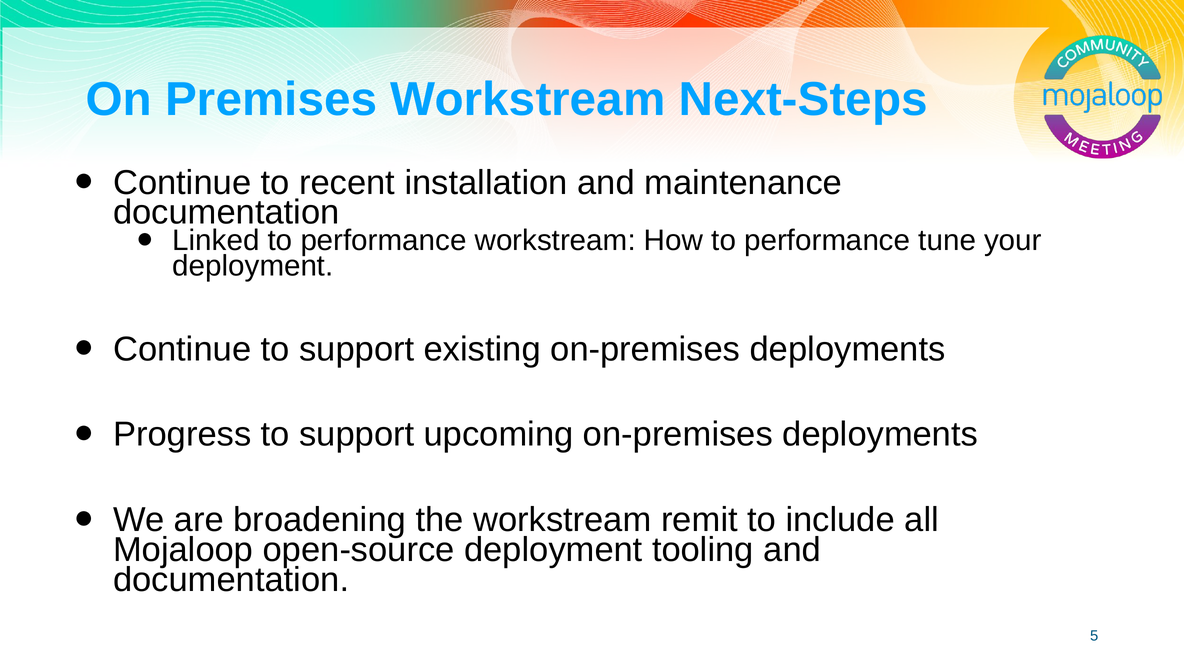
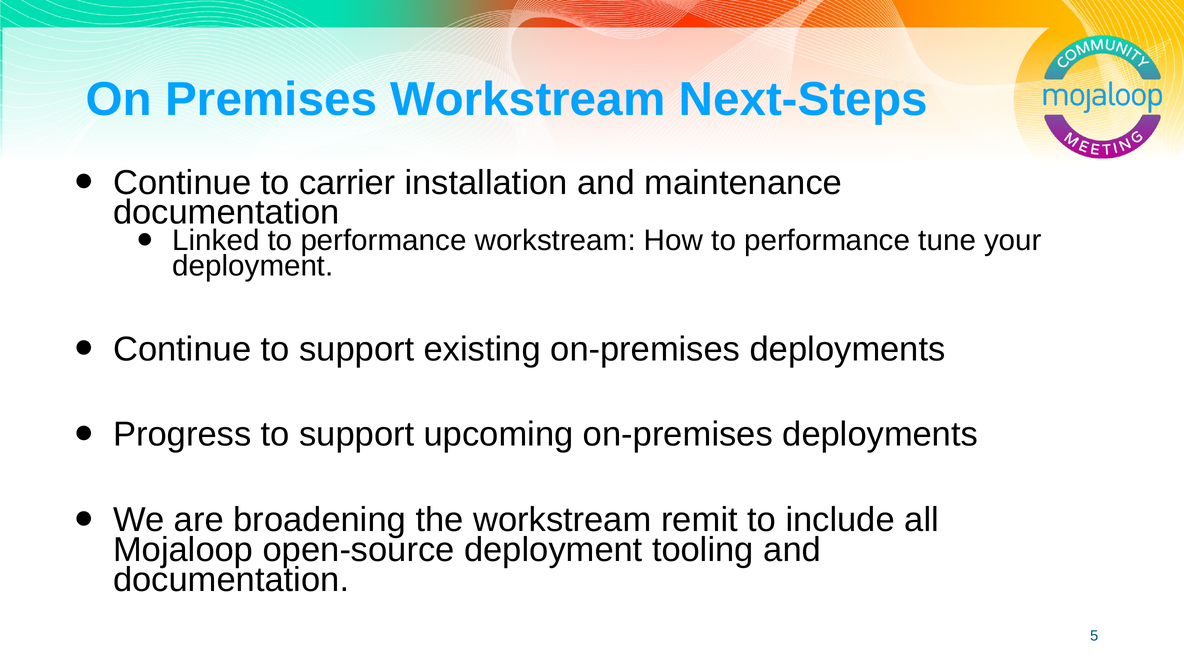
recent: recent -> carrier (347, 183)
